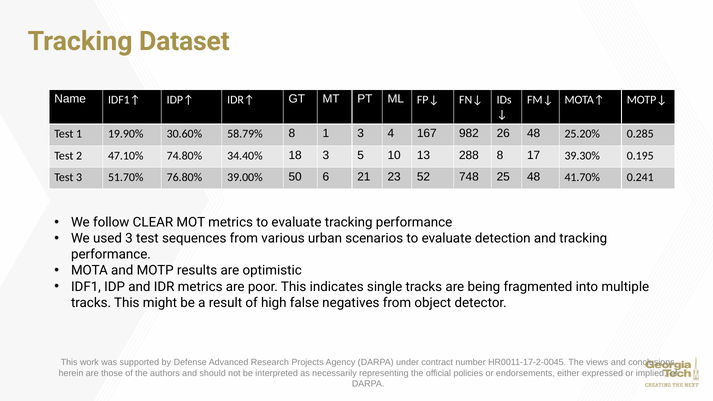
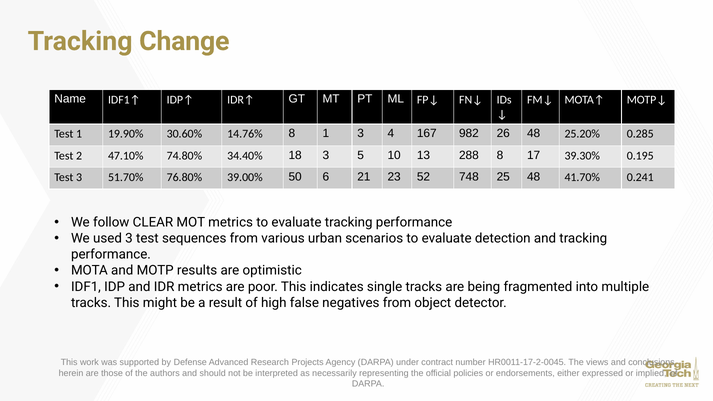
Dataset: Dataset -> Change (184, 41)
58.79%: 58.79% -> 14.76% (245, 134)
